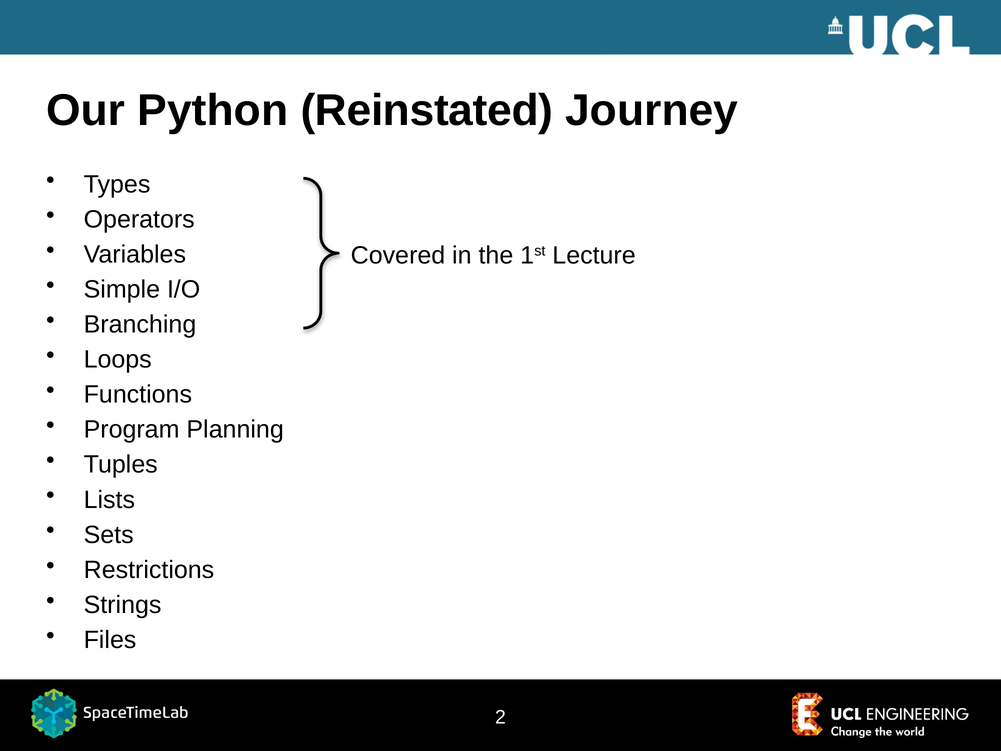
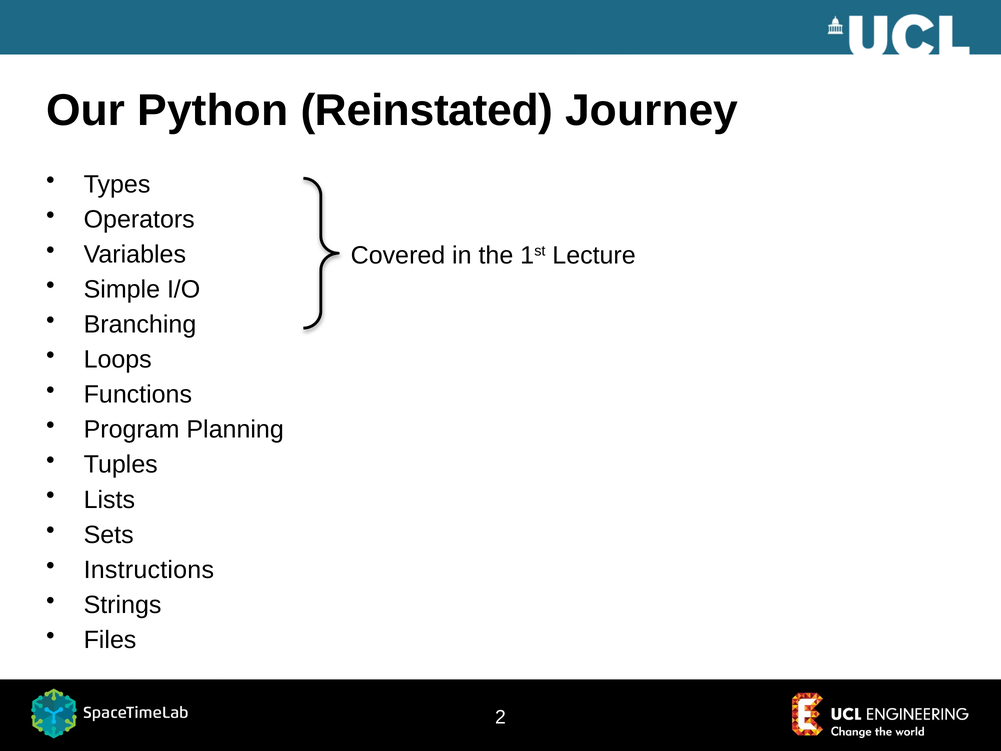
Restrictions: Restrictions -> Instructions (149, 570)
